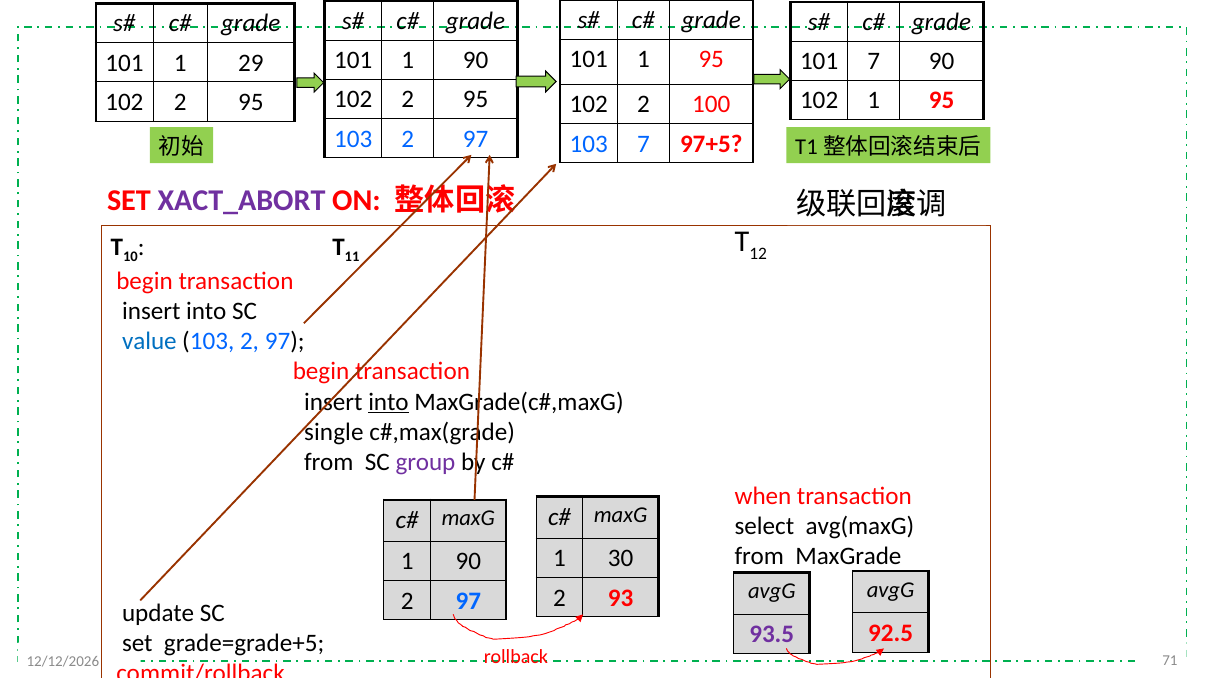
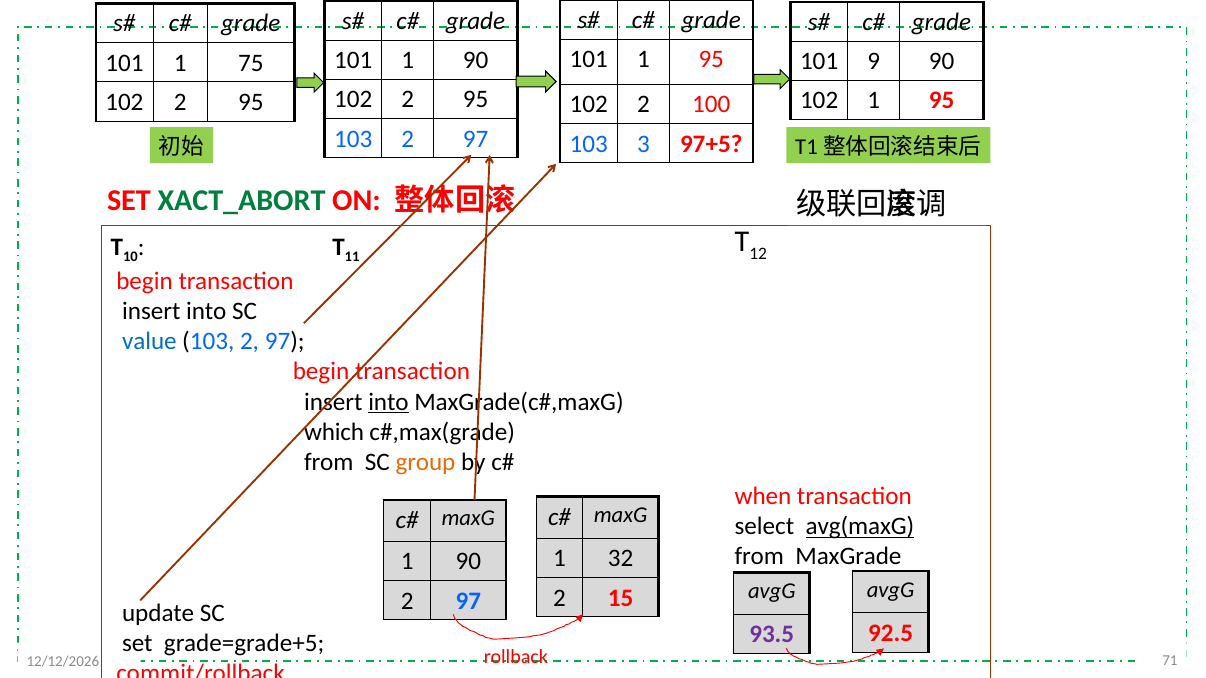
101 7: 7 -> 9 (874, 61)
29: 29 -> 75 (251, 63)
103 7: 7 -> 3 (643, 144)
XACT_ABORT colour: purple -> green (242, 201)
single: single -> which (334, 432)
group colour: purple -> orange (426, 462)
avg(maxG underline: none -> present (860, 527)
30: 30 -> 32 (621, 559)
93: 93 -> 15 (621, 598)
